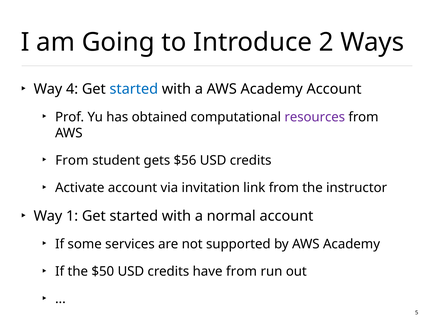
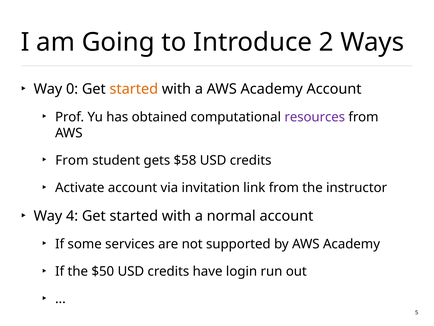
4: 4 -> 0 (72, 89)
started colour: blue -> orange (134, 89)
$56: $56 -> $58 (185, 160)
1: 1 -> 4 (72, 216)
have from: from -> login (242, 271)
